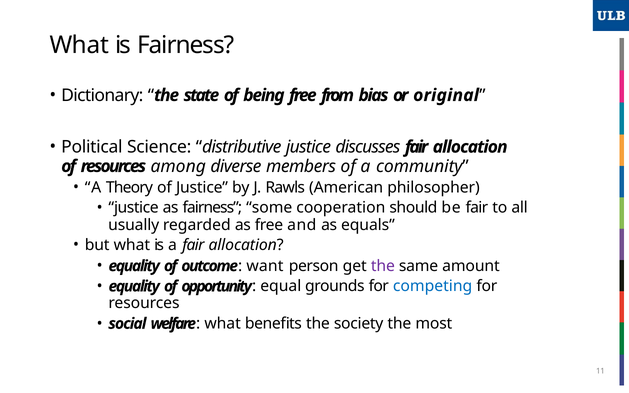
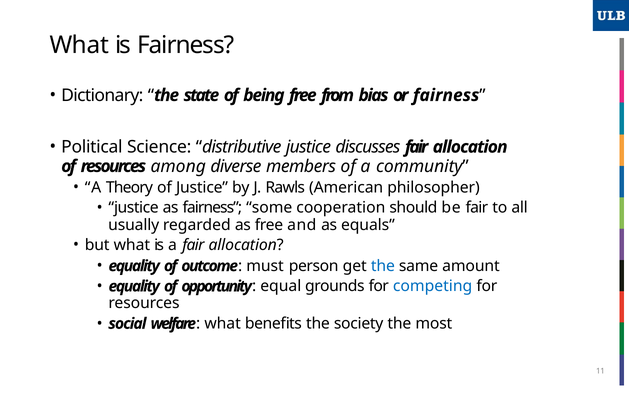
or original: original -> fairness (446, 95)
want: want -> must (265, 266)
the colour: purple -> blue (383, 266)
